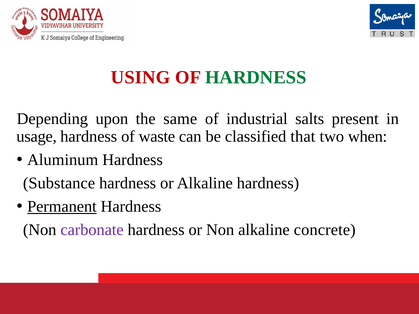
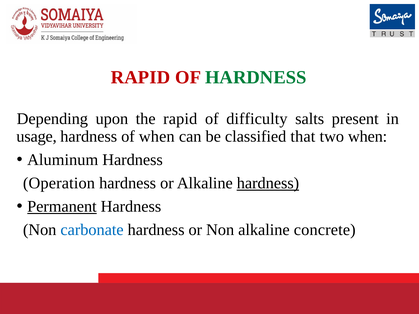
USING: USING -> RAPID (141, 77)
the same: same -> rapid (180, 119)
industrial: industrial -> difficulty (257, 119)
of waste: waste -> when (157, 137)
Substance: Substance -> Operation (59, 183)
hardness underline: none -> present (268, 183)
carbonate colour: purple -> blue (92, 230)
